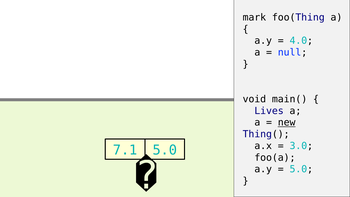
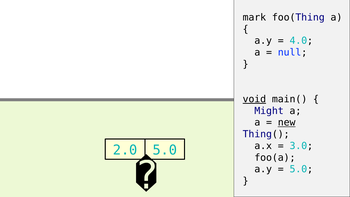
void underline: none -> present (254, 99)
Lives: Lives -> Might (269, 111)
7.1: 7.1 -> 2.0 (125, 150)
